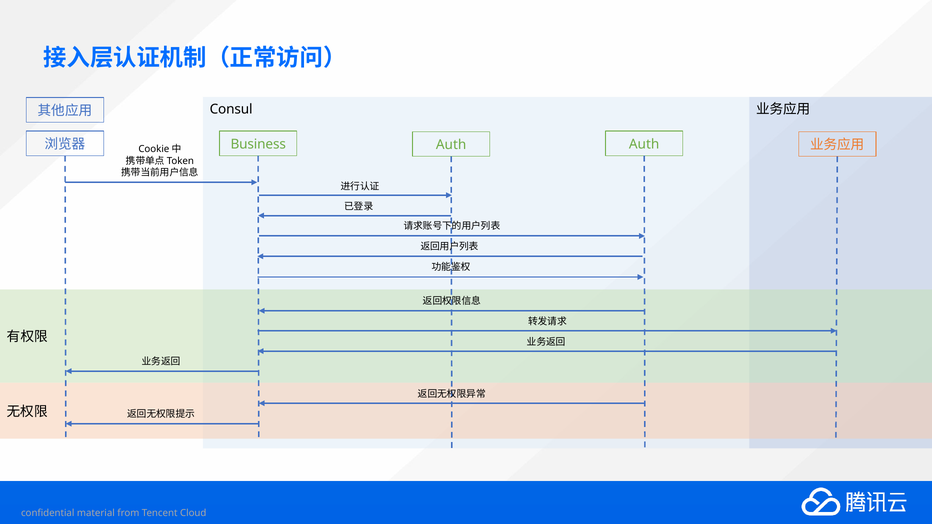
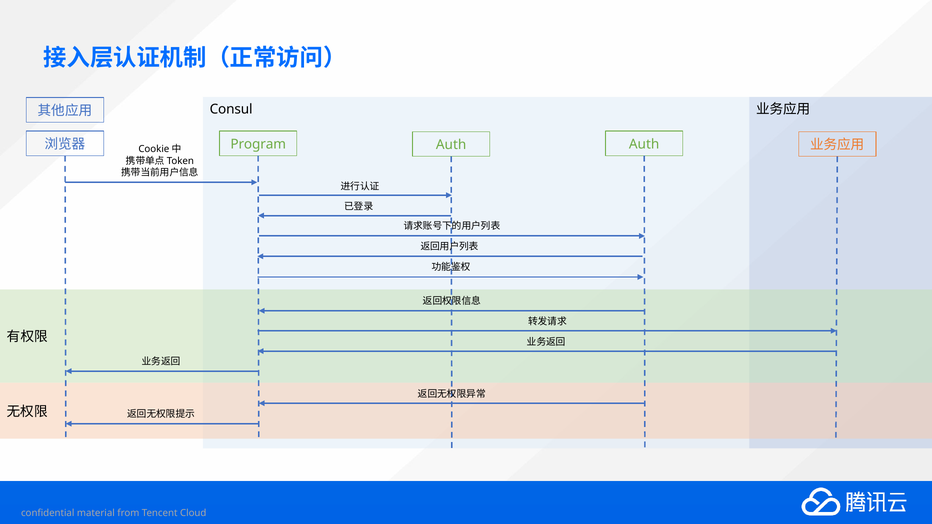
Business: Business -> Program (258, 144)
